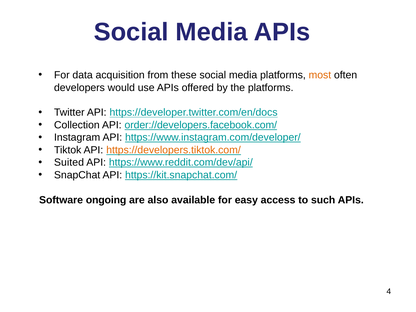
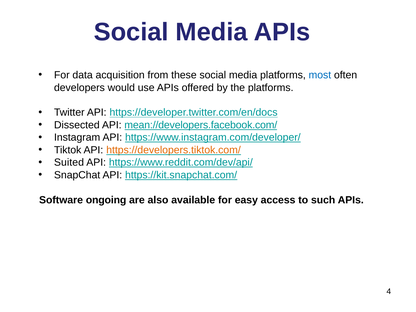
most colour: orange -> blue (320, 75)
Collection: Collection -> Dissected (77, 125)
order://developers.facebook.com/: order://developers.facebook.com/ -> mean://developers.facebook.com/ (201, 125)
